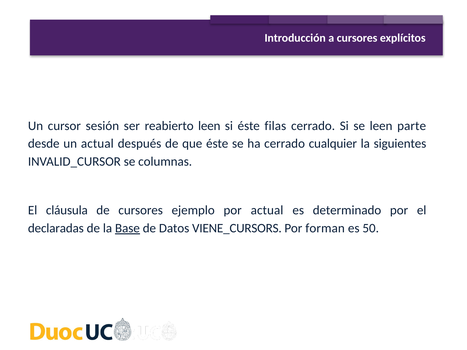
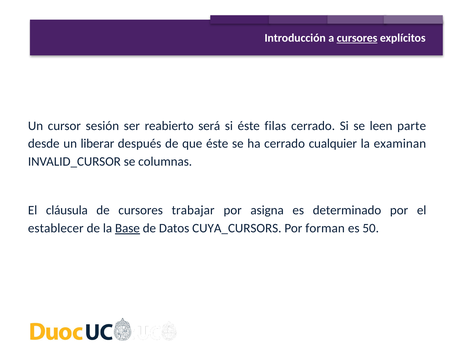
cursores underline: none -> present (357, 38)
reabierto leen: leen -> será (209, 126)
un actual: actual -> liberar (97, 144)
siguientes: siguientes -> examinan (400, 144)
ejemplo: ejemplo -> trabajar (193, 210)
por actual: actual -> asigna (267, 210)
declaradas: declaradas -> establecer (56, 228)
VIENE_CURSORS: VIENE_CURSORS -> CUYA_CURSORS (237, 228)
